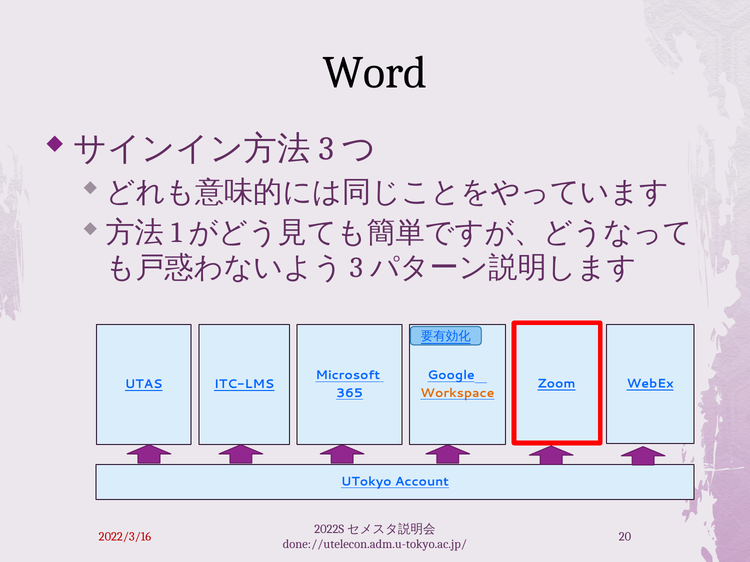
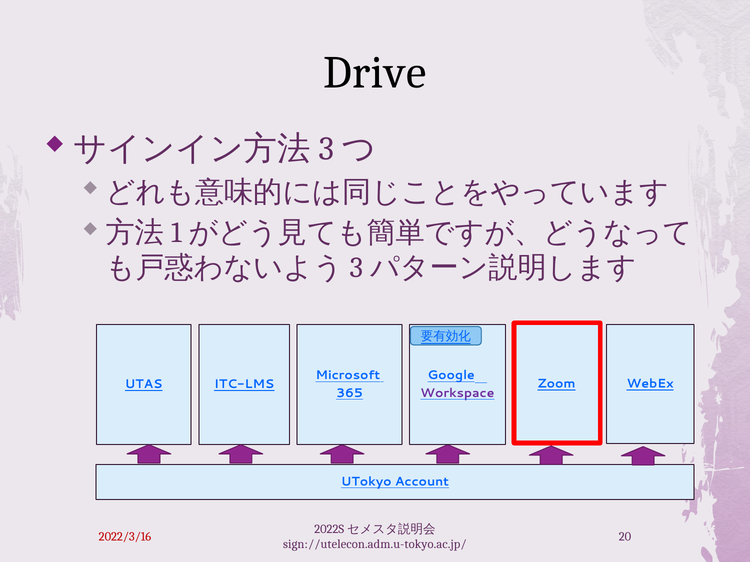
Word: Word -> Drive (375, 73)
Workspace colour: orange -> purple (457, 393)
done://utelecon.adm.u-tokyo.ac.jp/: done://utelecon.adm.u-tokyo.ac.jp/ -> sign://utelecon.adm.u-tokyo.ac.jp/ (375, 545)
